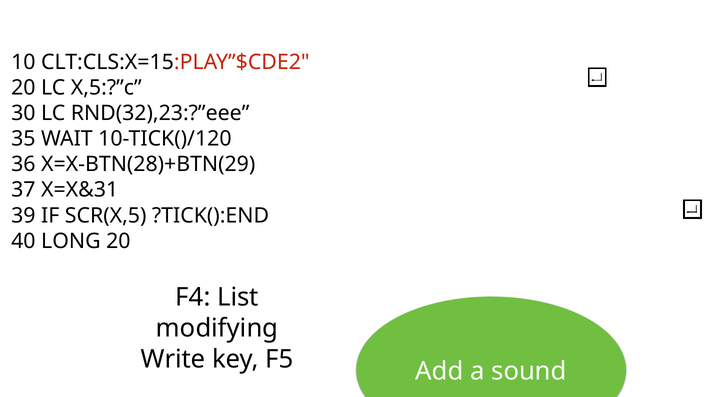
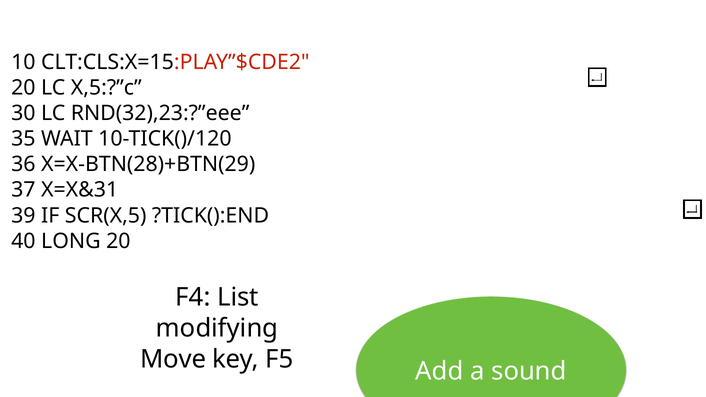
Write: Write -> Move (173, 359)
